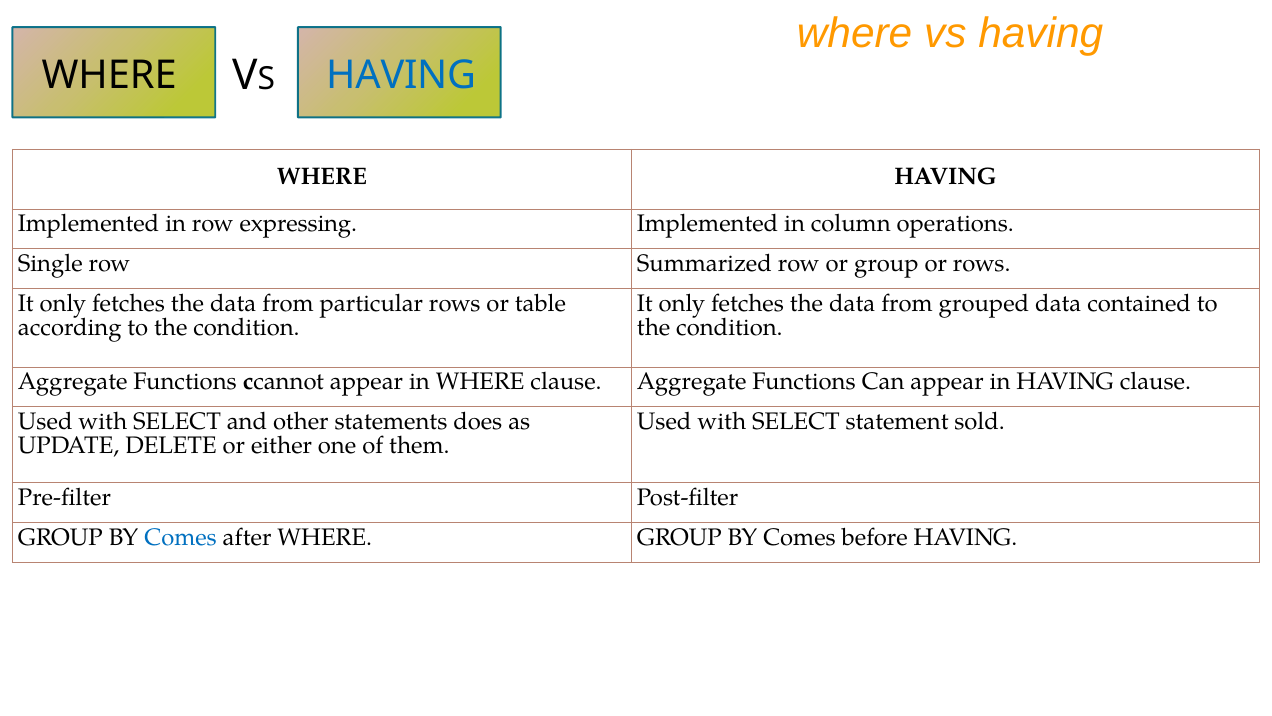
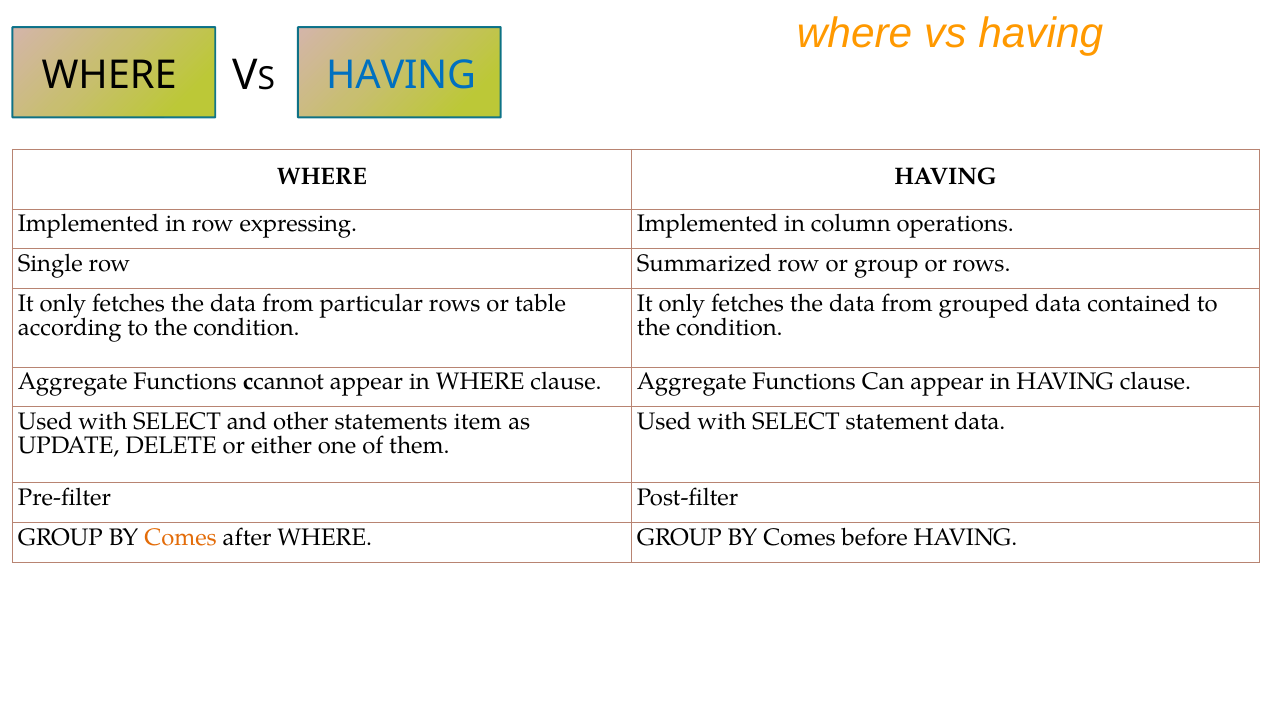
does: does -> item (478, 422)
statement sold: sold -> data (980, 422)
Comes colour: blue -> orange (181, 537)
